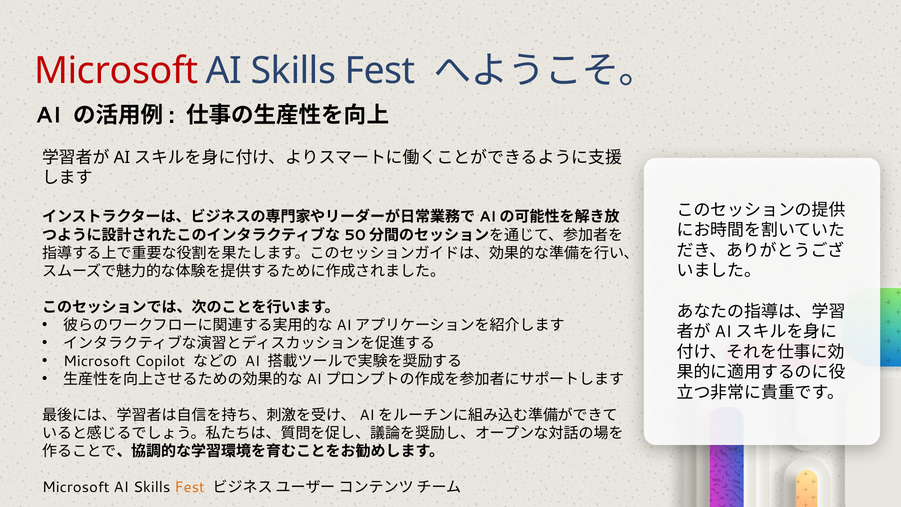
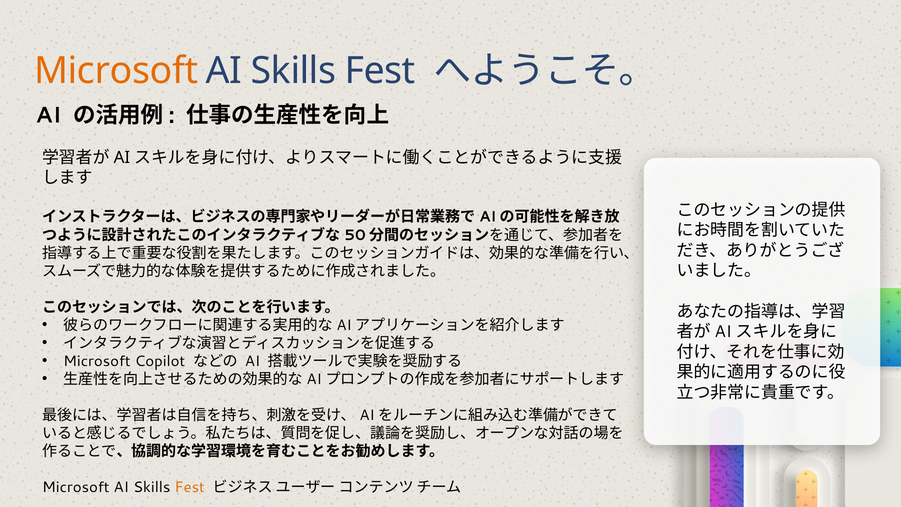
Microsoft colour: red -> orange (116, 71)
